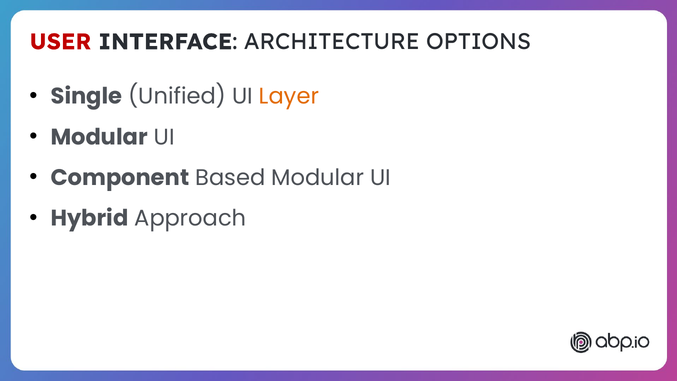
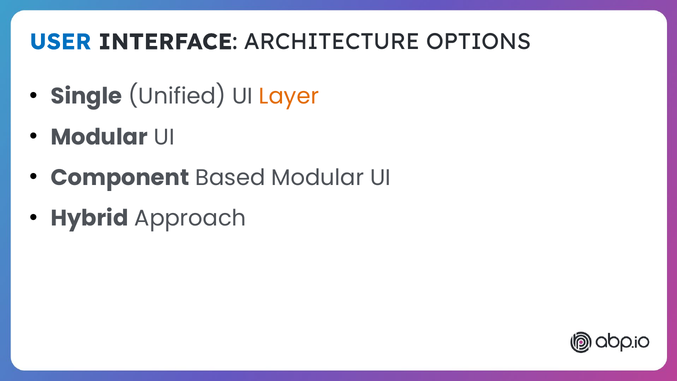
USER colour: red -> blue (60, 42)
